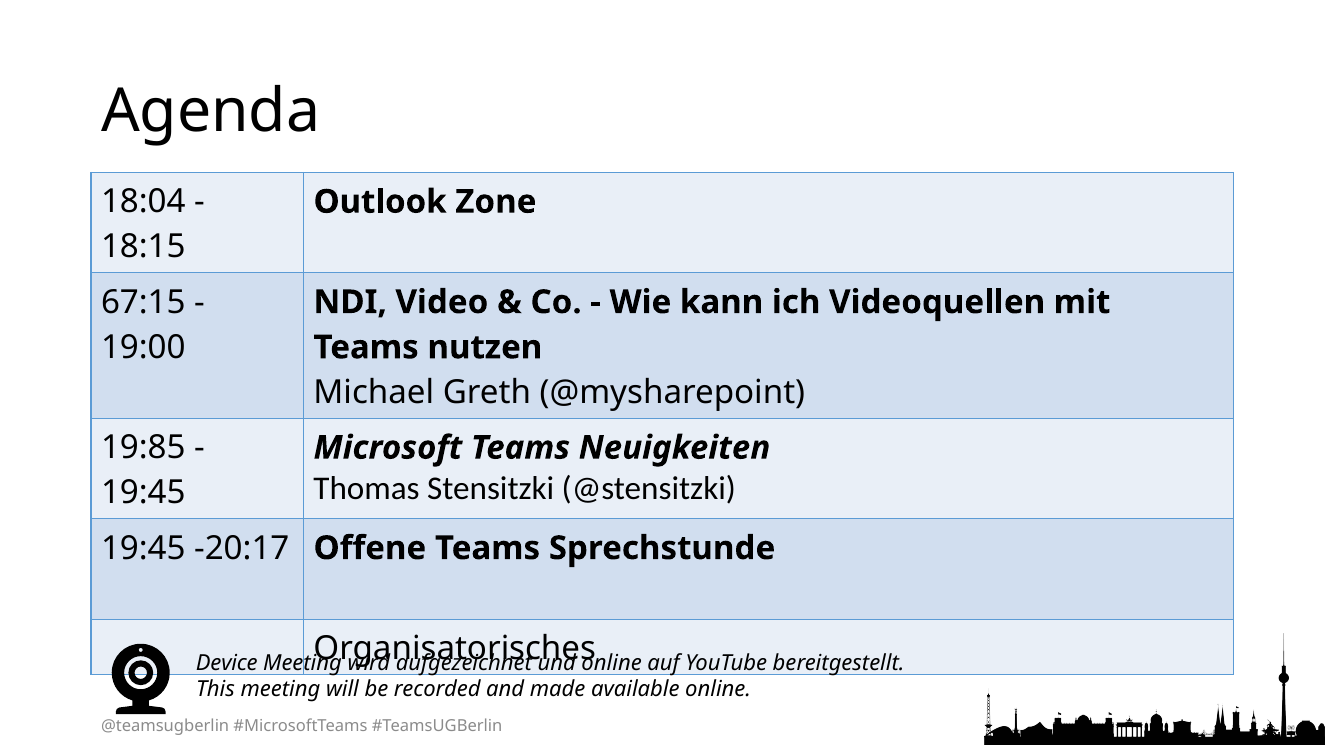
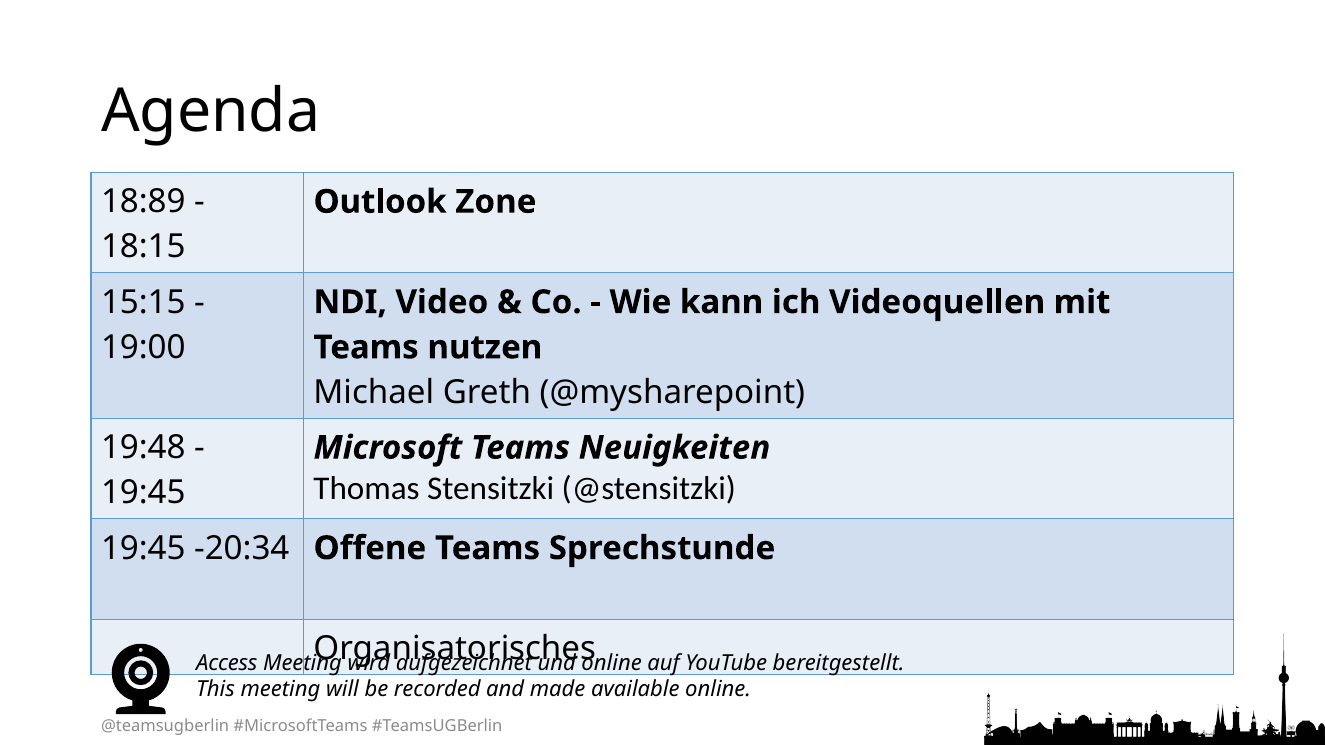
18:04: 18:04 -> 18:89 (143, 202)
67:15: 67:15 -> 15:15 (143, 302)
19:85: 19:85 -> 19:48 (143, 448)
-20:17: -20:17 -> -20:34 (242, 548)
Device: Device -> Access (227, 663)
